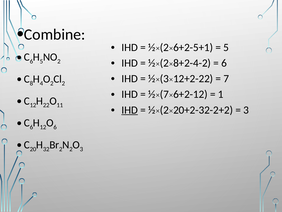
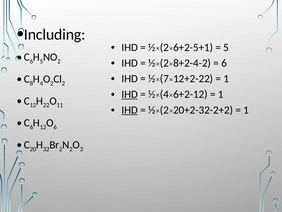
Combine: Combine -> Including (55, 34)
3: 3 -> 7 (164, 79)
7: 7 -> 1 (226, 79)
IHD underline: none -> present (130, 94)
7: 7 -> 4 (164, 94)
3: 3 -> 1 (246, 110)
